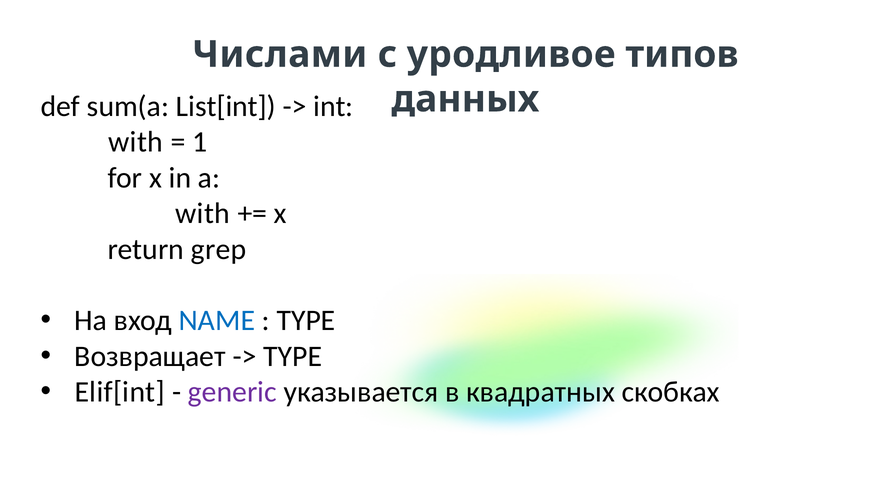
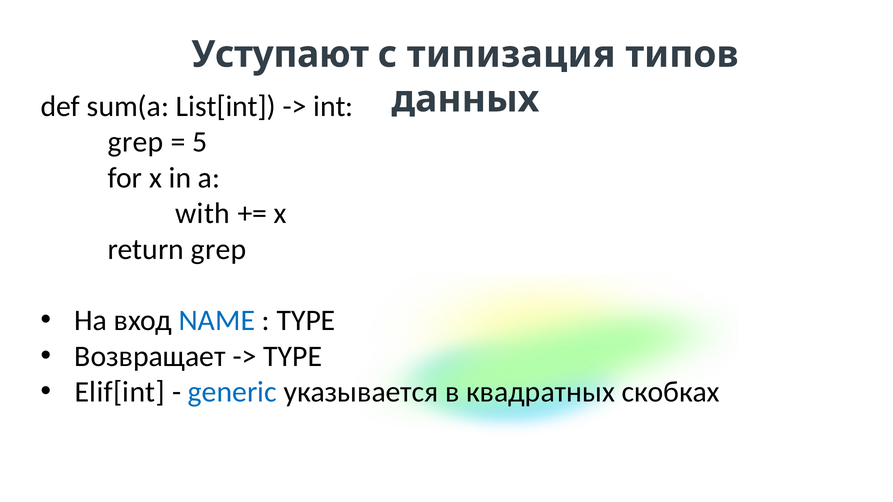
Числами: Числами -> Уступают (280, 55)
уродливое: уродливое -> типизация (511, 55)
with: with -> grep (136, 142)
1: 1 -> 5 (200, 142)
generic colour: purple -> blue (232, 392)
